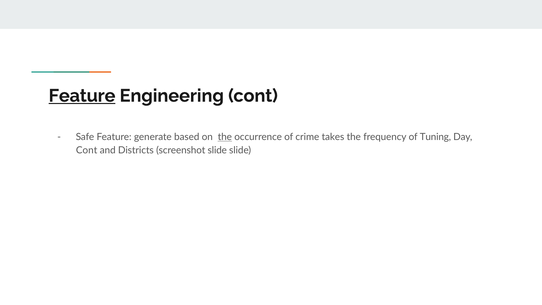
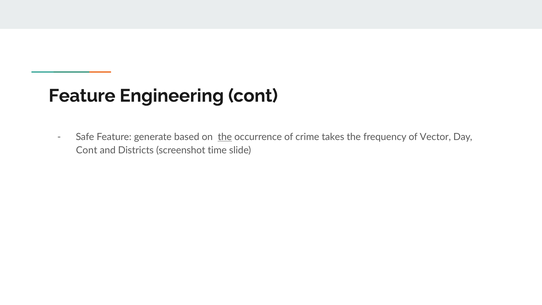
Feature underline: present -> none (82, 96)
Tuning: Tuning -> Vector (435, 137)
screenshot slide: slide -> time (217, 150)
